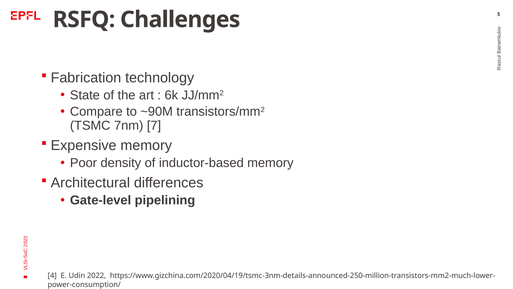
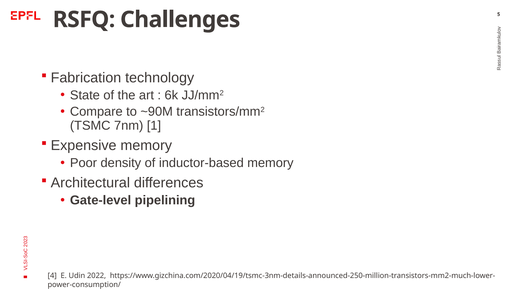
7: 7 -> 1 (154, 125)
